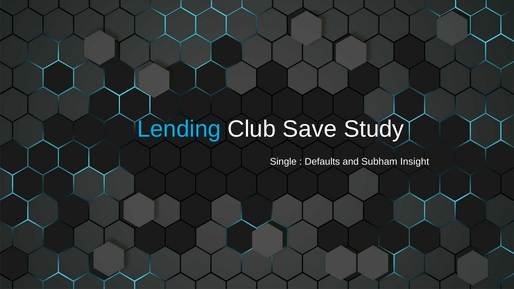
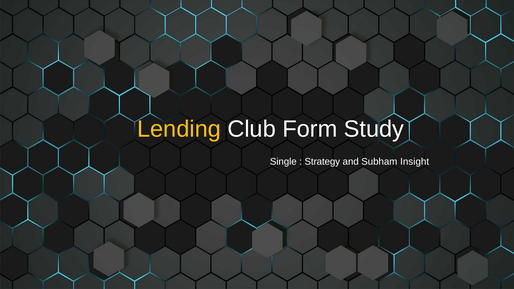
Lending colour: light blue -> yellow (179, 129)
Save: Save -> Form (310, 129)
Defaults: Defaults -> Strategy (322, 162)
